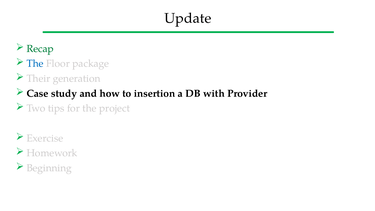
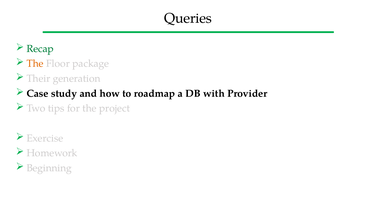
Update: Update -> Queries (188, 18)
The colour: blue -> orange (35, 64)
insertion: insertion -> roadmap (155, 93)
